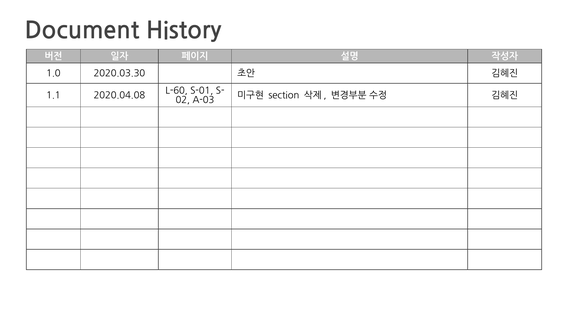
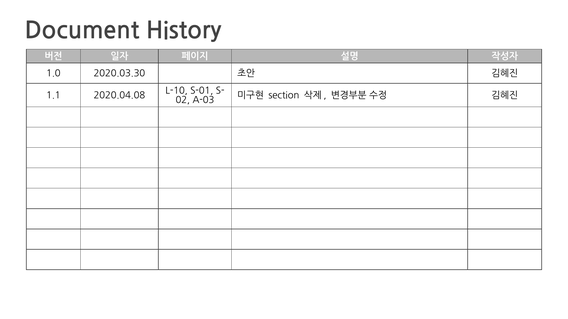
L-60: L-60 -> L-10 (177, 91)
